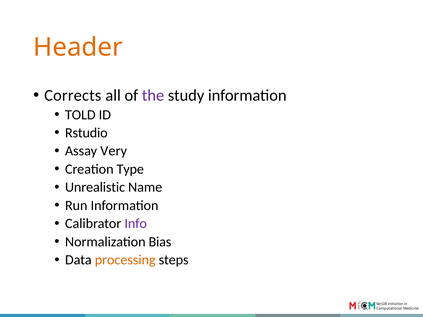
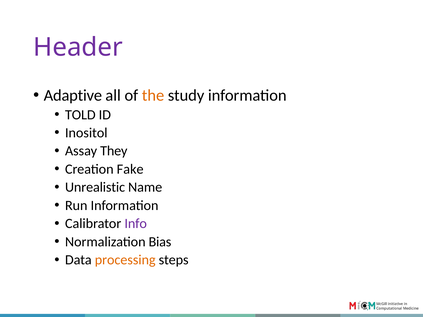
Header colour: orange -> purple (78, 47)
Corrects: Corrects -> Adaptive (73, 95)
the colour: purple -> orange (153, 95)
Rstudio: Rstudio -> Inositol (86, 133)
Very: Very -> They (114, 151)
Type: Type -> Fake (130, 169)
